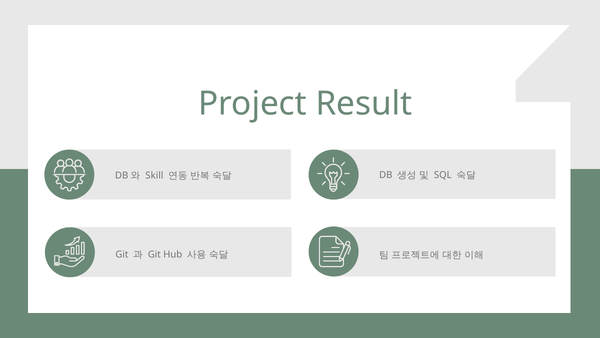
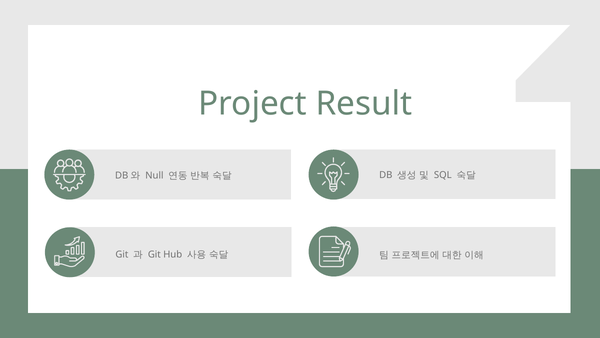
Skill: Skill -> Null (154, 175)
